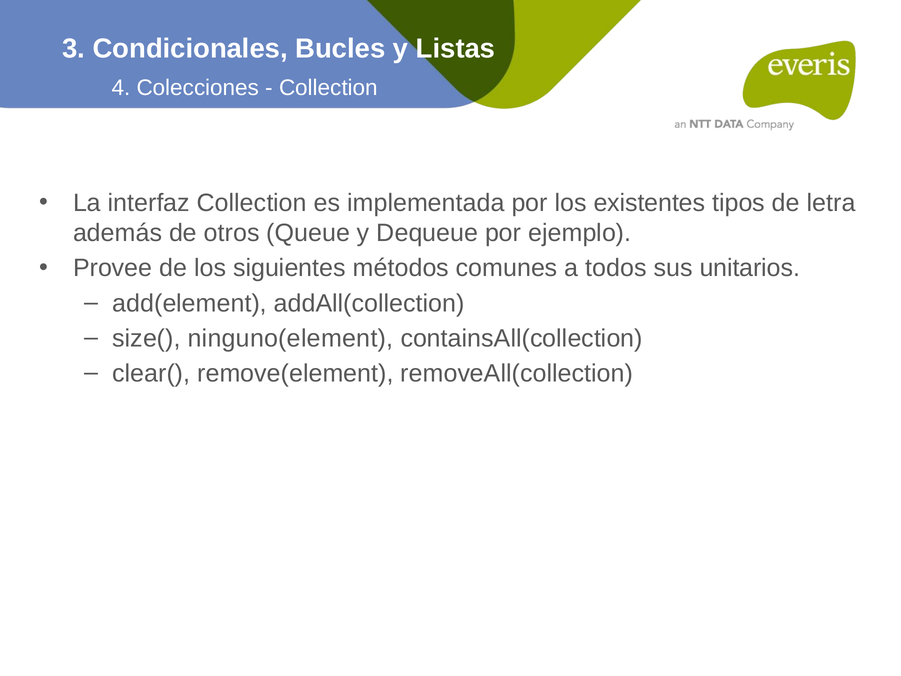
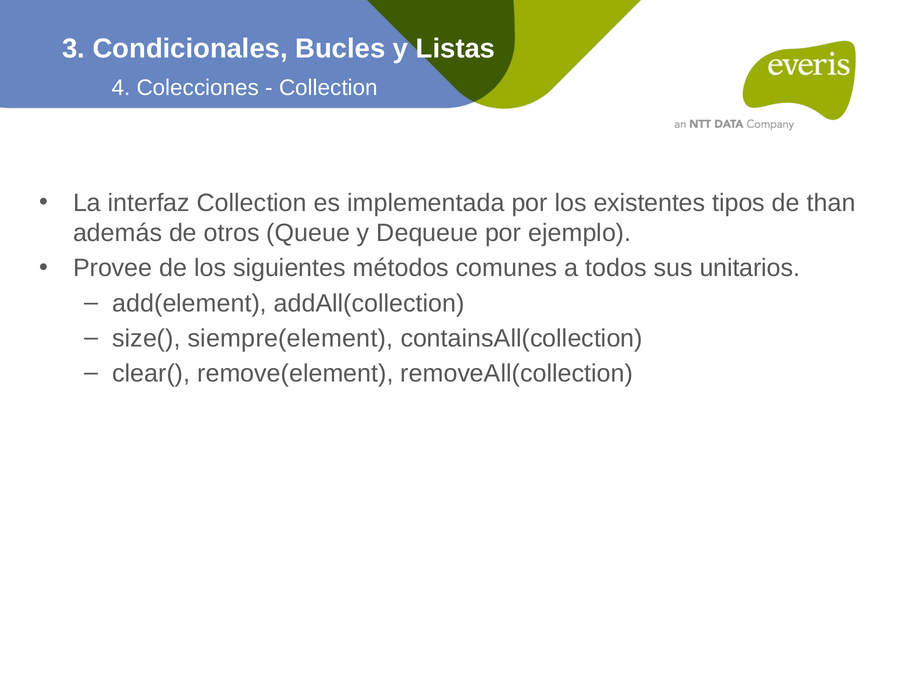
letra: letra -> than (831, 203)
ninguno(element: ninguno(element -> siempre(element (290, 338)
